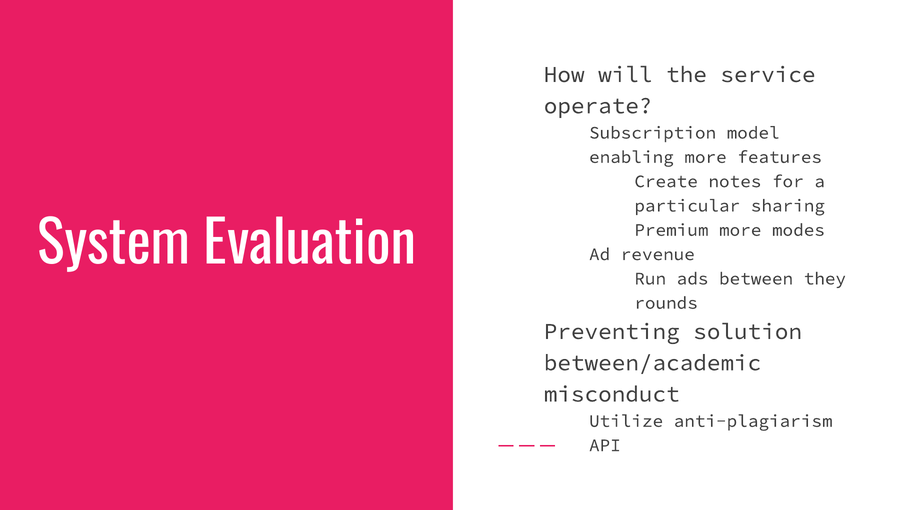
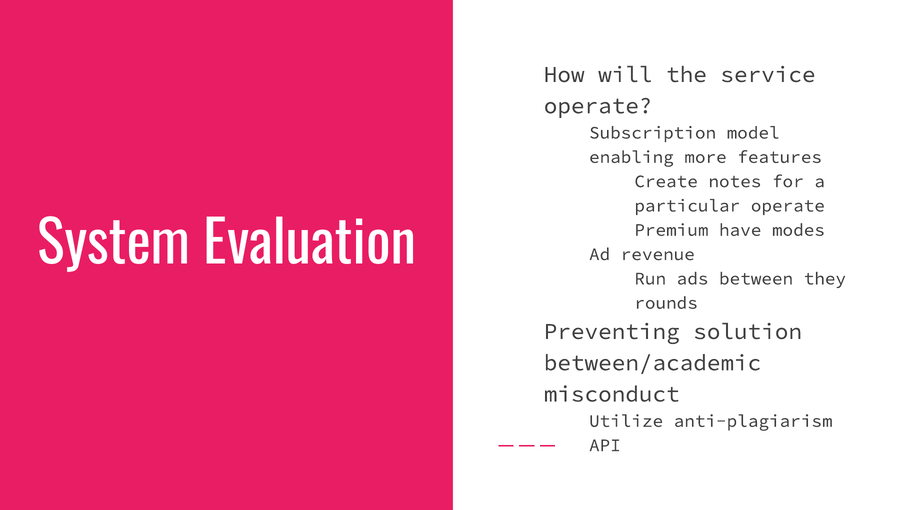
particular sharing: sharing -> operate (788, 206)
Premium more: more -> have (740, 230)
